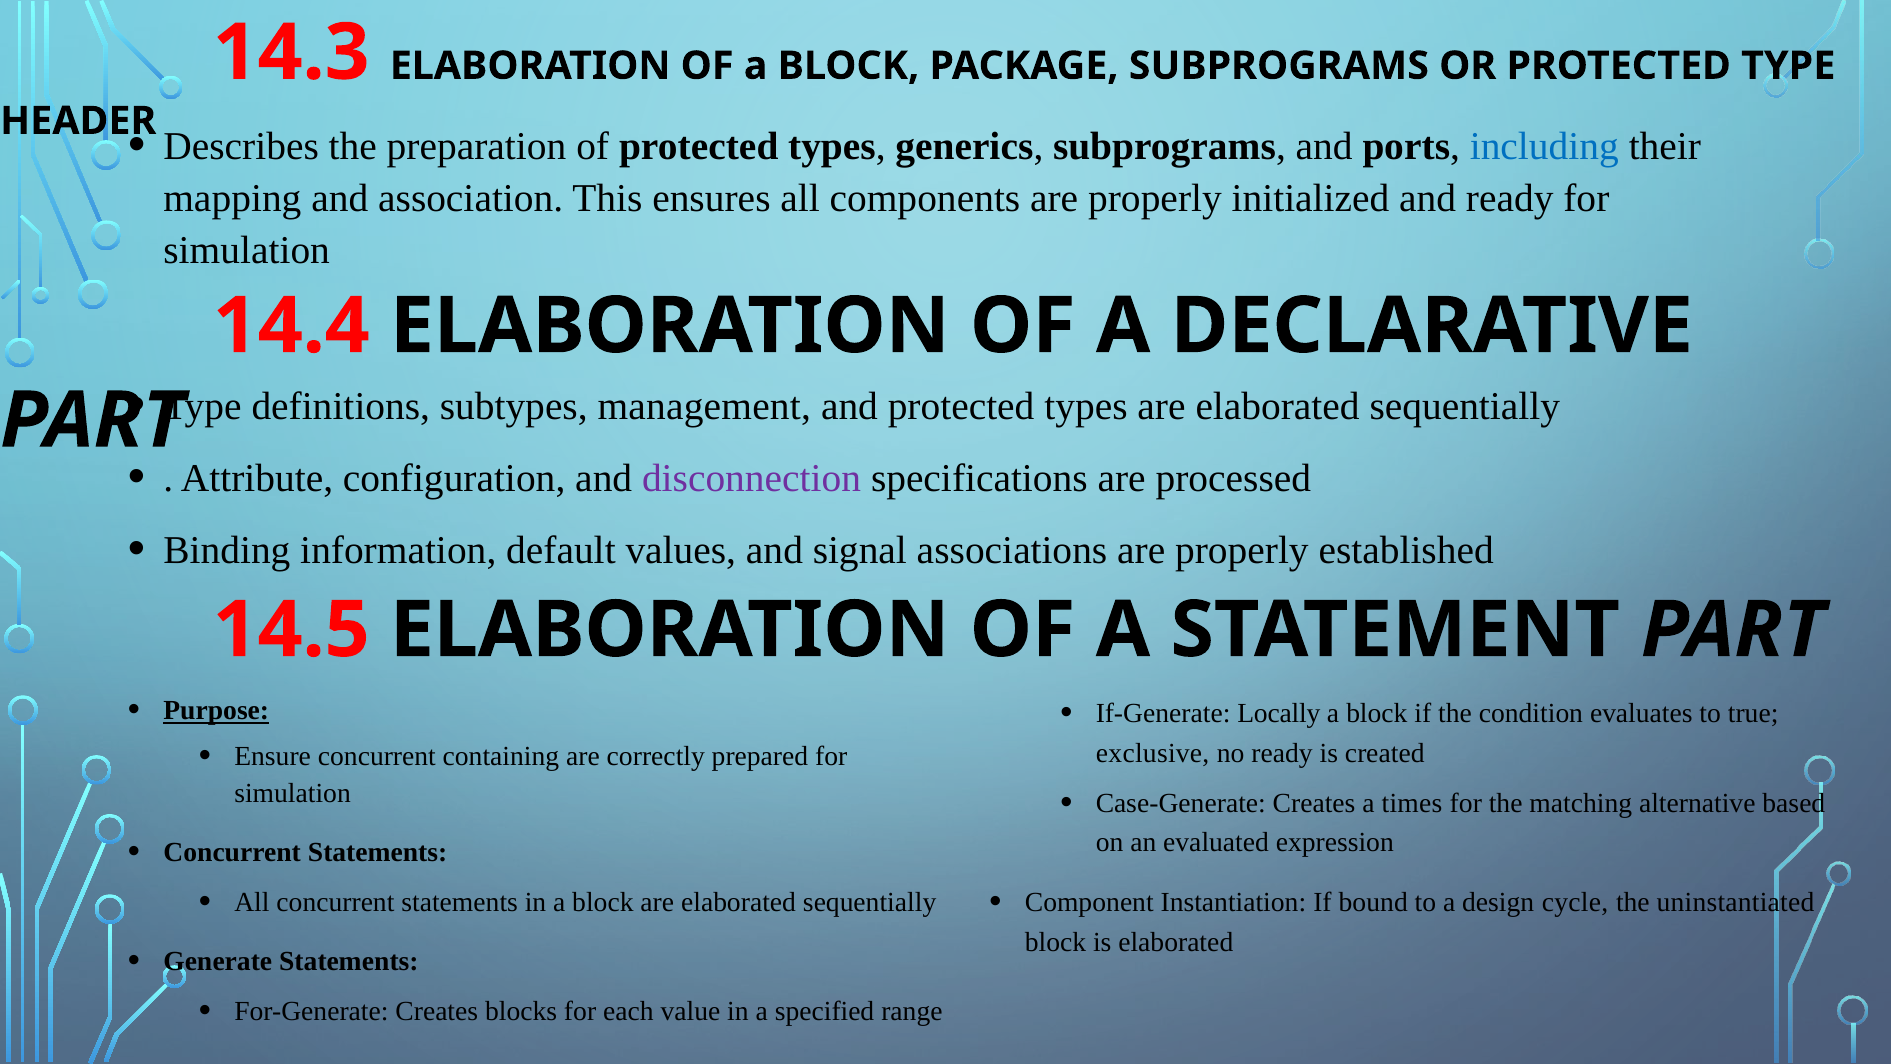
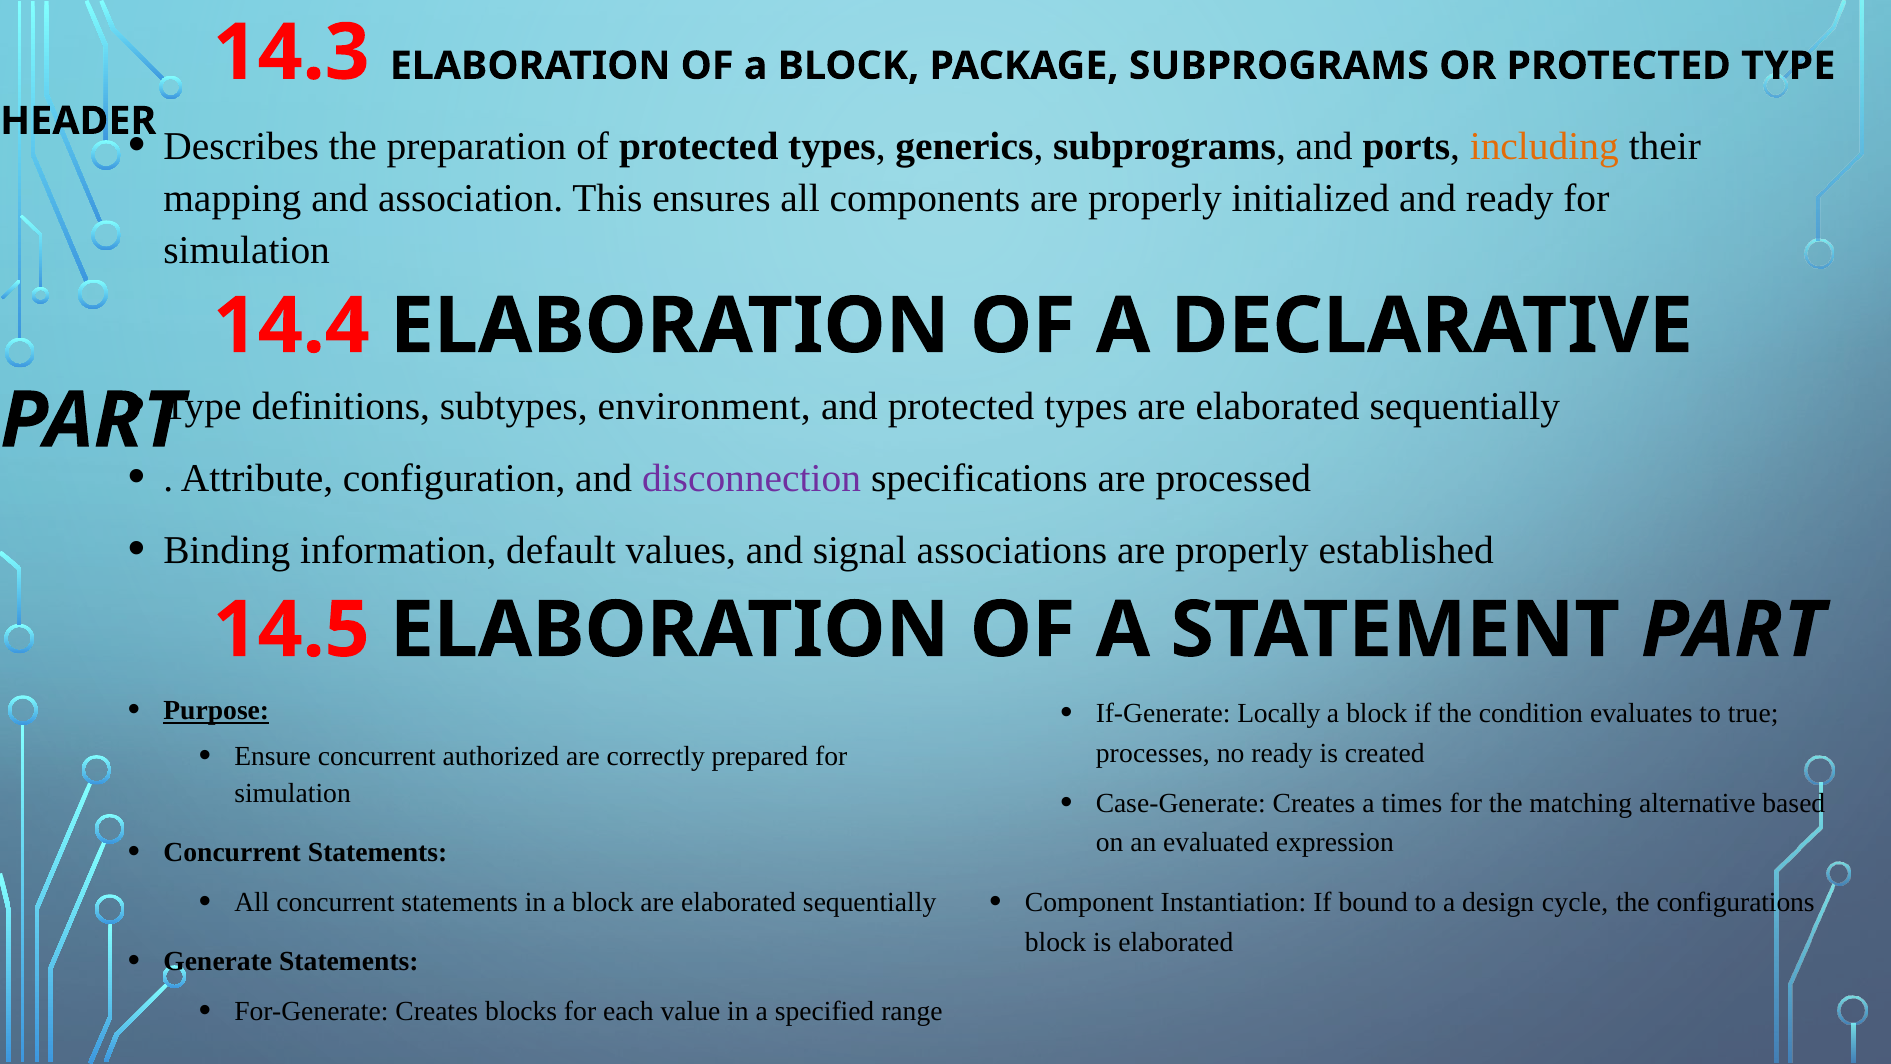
including colour: blue -> orange (1544, 147)
management: management -> environment (704, 407)
containing: containing -> authorized (501, 757)
exclusive: exclusive -> processes (1153, 753)
uninstantiated: uninstantiated -> configurations (1736, 902)
